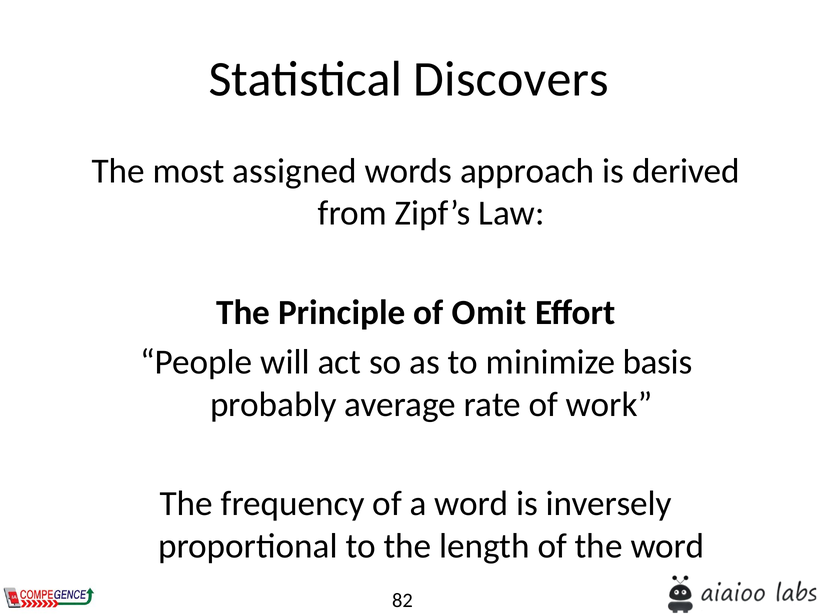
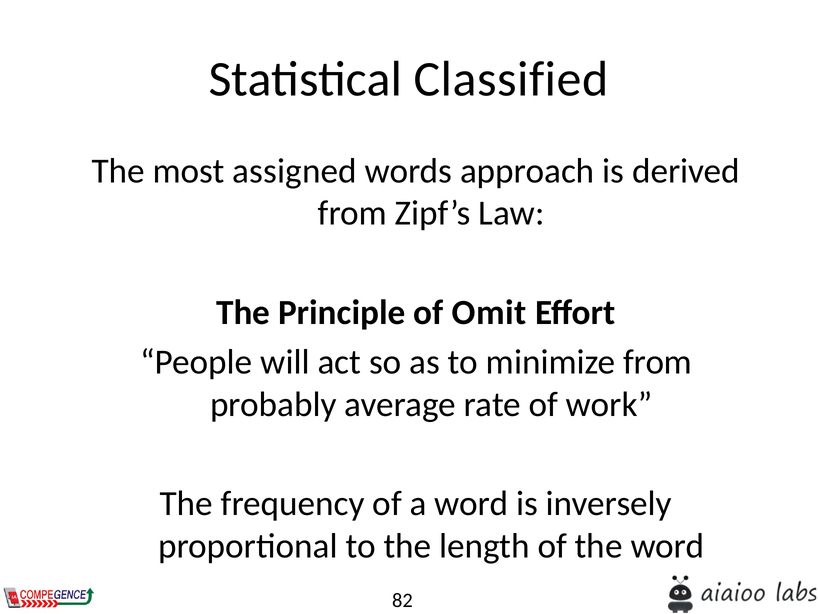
Discovers: Discovers -> Classified (511, 79)
minimize basis: basis -> from (658, 362)
